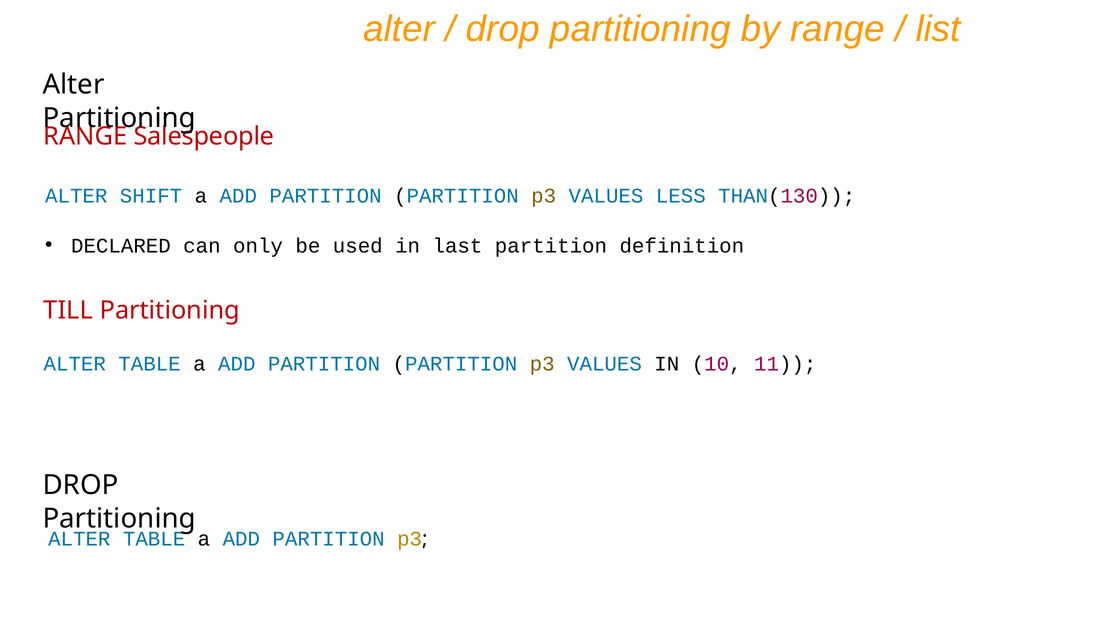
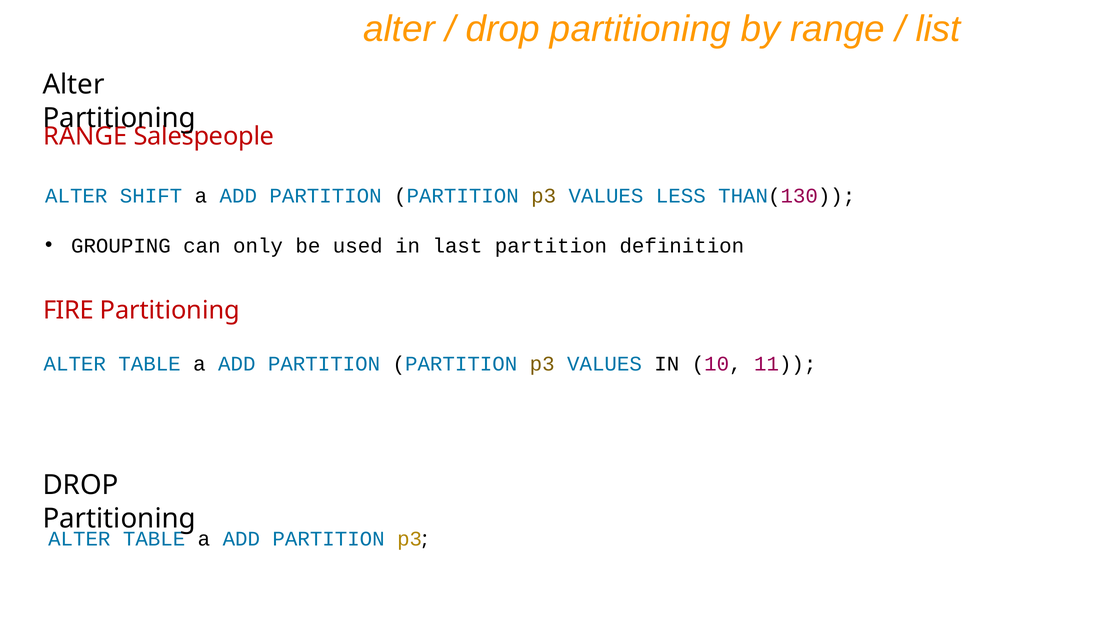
DECLARED: DECLARED -> GROUPING (121, 246)
TILL: TILL -> FIRE (69, 311)
